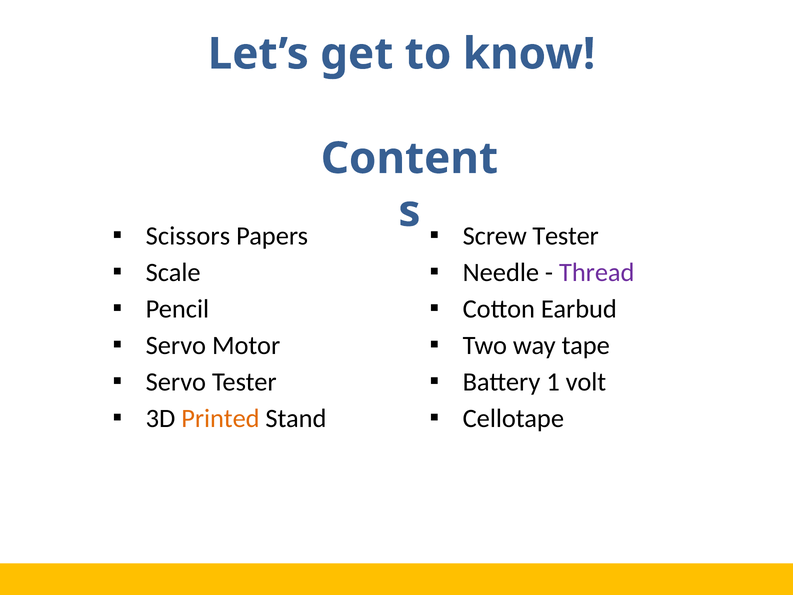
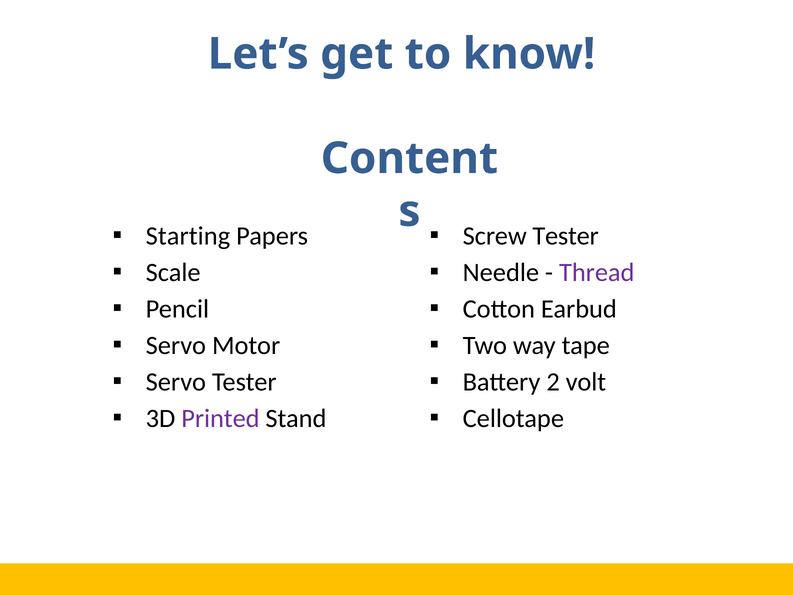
Scissors: Scissors -> Starting (188, 236)
1: 1 -> 2 (553, 382)
Printed colour: orange -> purple (220, 418)
